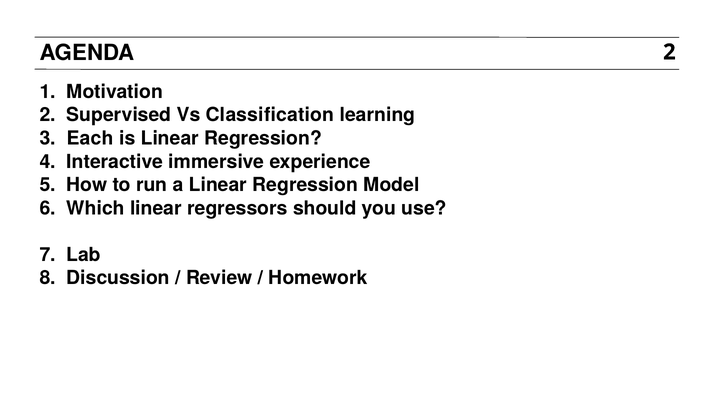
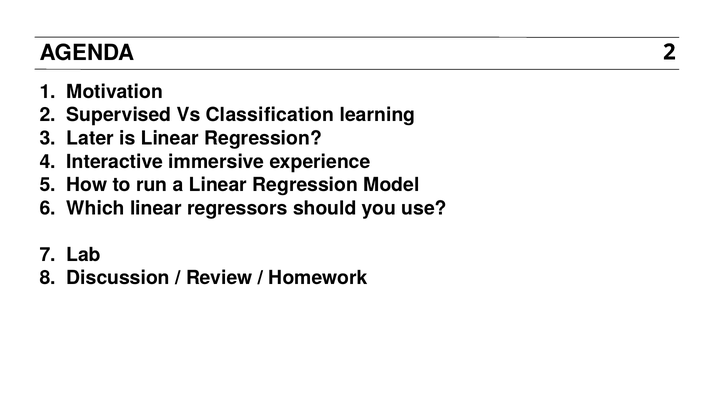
Each: Each -> Later (90, 138)
